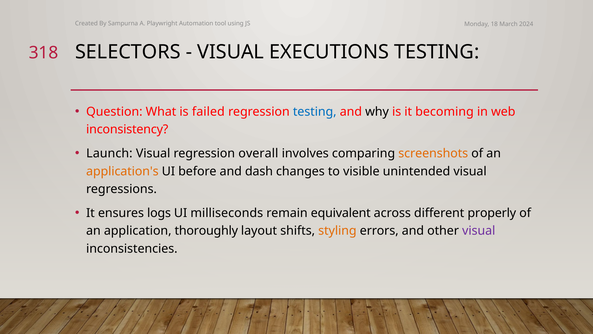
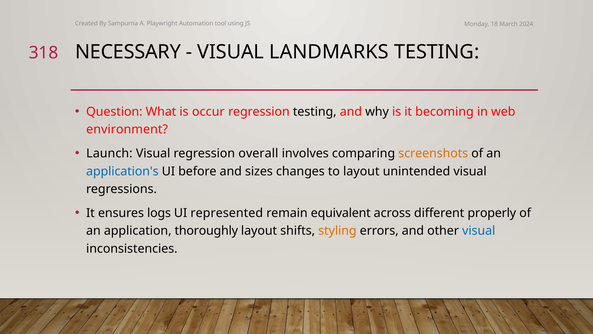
SELECTORS: SELECTORS -> NECESSARY (128, 52)
EXECUTIONS: EXECUTIONS -> LANDMARKS (329, 52)
failed: failed -> occur (208, 112)
testing colour: blue -> black (315, 112)
inconsistency: inconsistency -> environment (127, 129)
application's colour: orange -> blue (122, 171)
dash: dash -> sizes (259, 171)
to visible: visible -> layout (361, 171)
milliseconds: milliseconds -> represented (227, 213)
visual colour: purple -> blue (479, 231)
